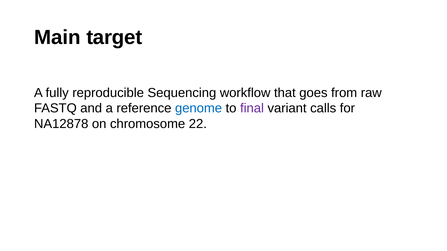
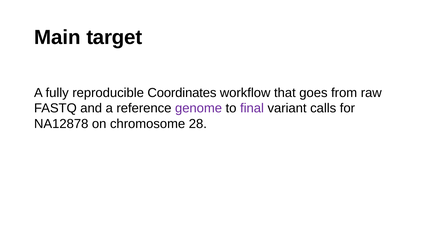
Sequencing: Sequencing -> Coordinates (182, 93)
genome colour: blue -> purple (199, 109)
22: 22 -> 28 (198, 124)
